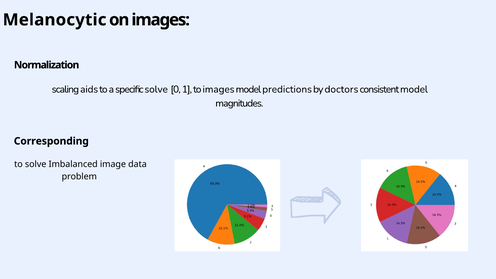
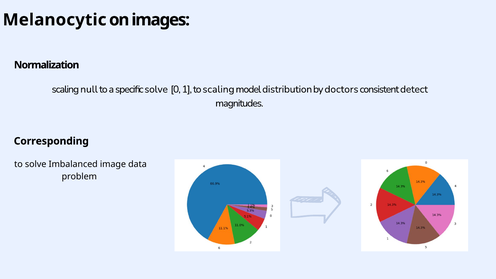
aids: aids -> null (89, 89)
to images: images -> scaling (218, 89)
predictions: predictions -> distribution (287, 89)
consistent model: model -> detect (414, 89)
